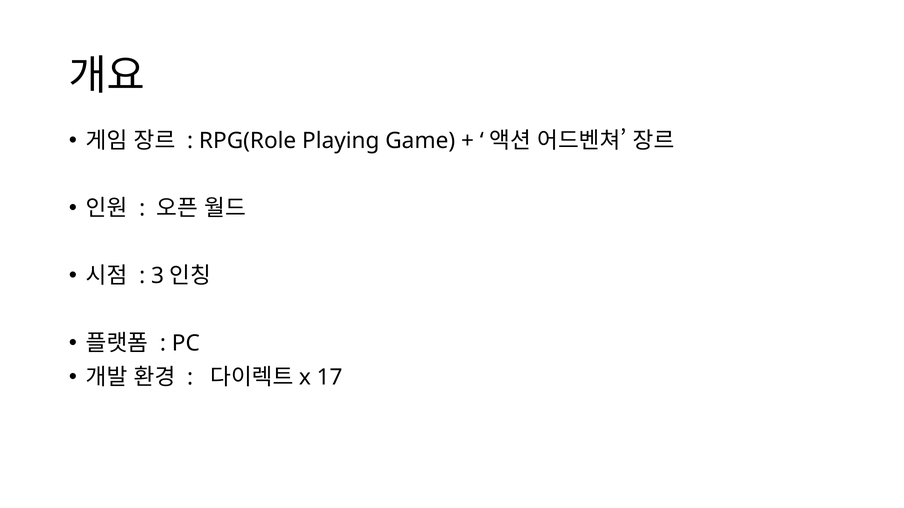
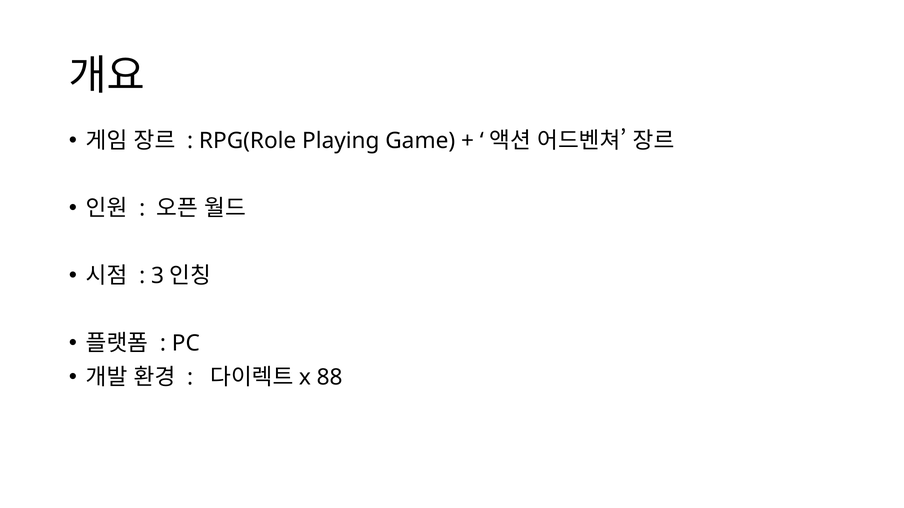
17: 17 -> 88 (330, 378)
